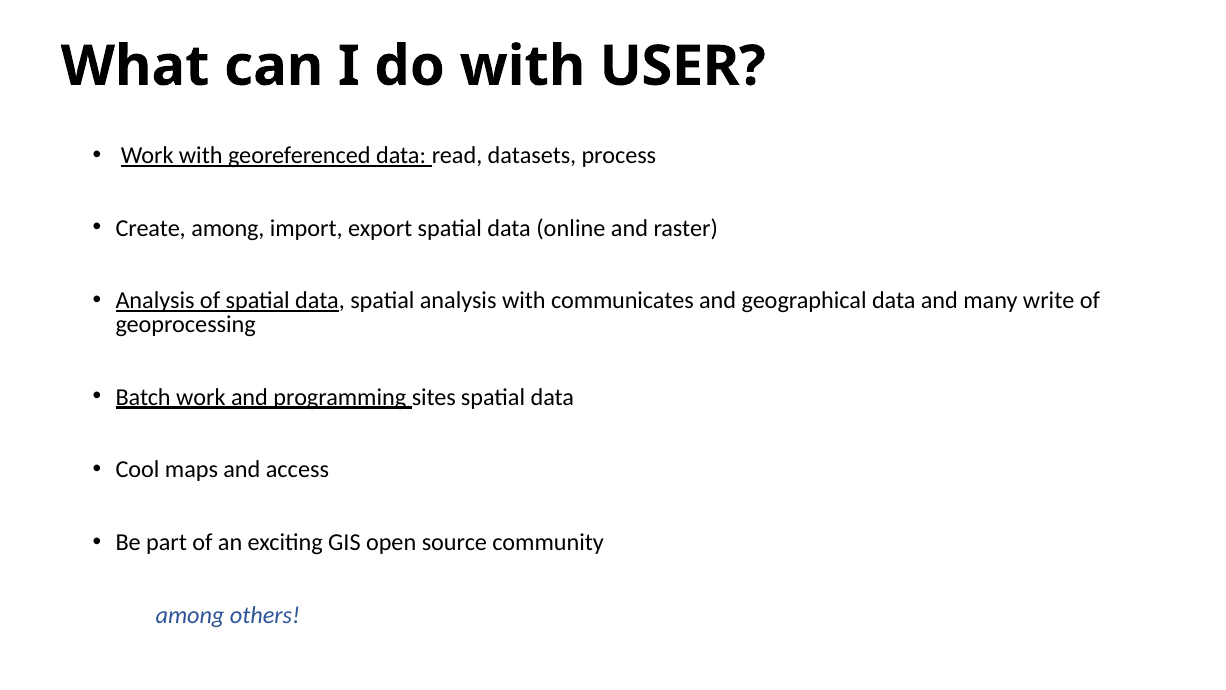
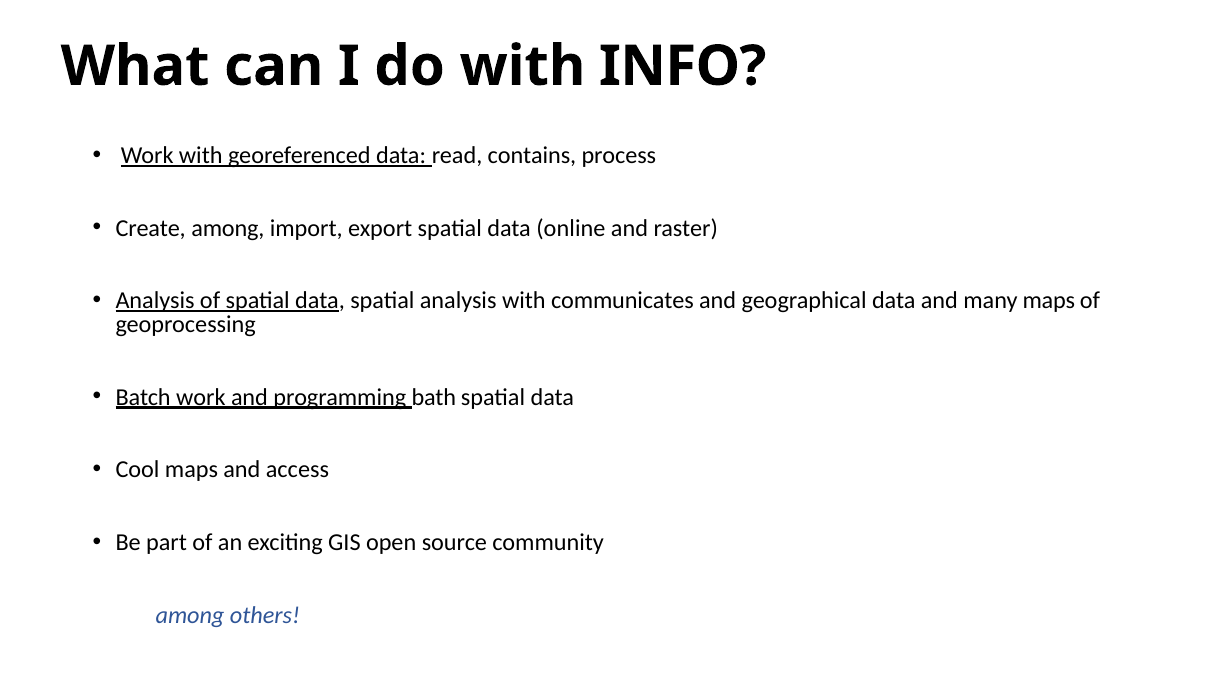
USER: USER -> INFO (683, 66)
datasets: datasets -> contains (532, 155)
many write: write -> maps (1049, 301)
sites: sites -> bath (434, 397)
